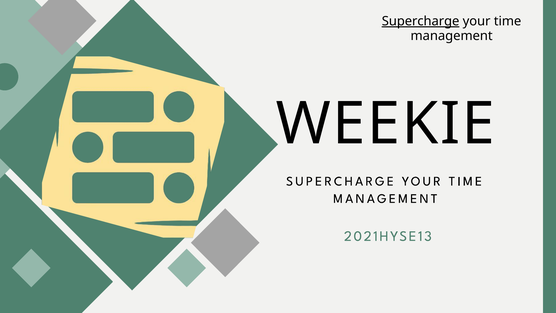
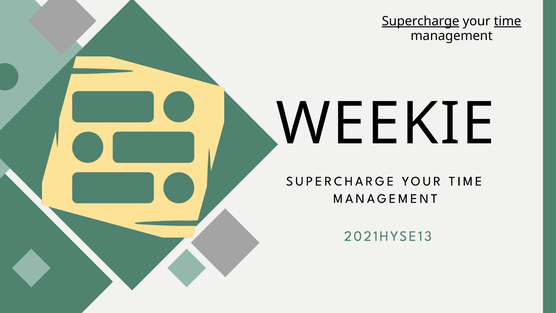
time underline: none -> present (508, 21)
